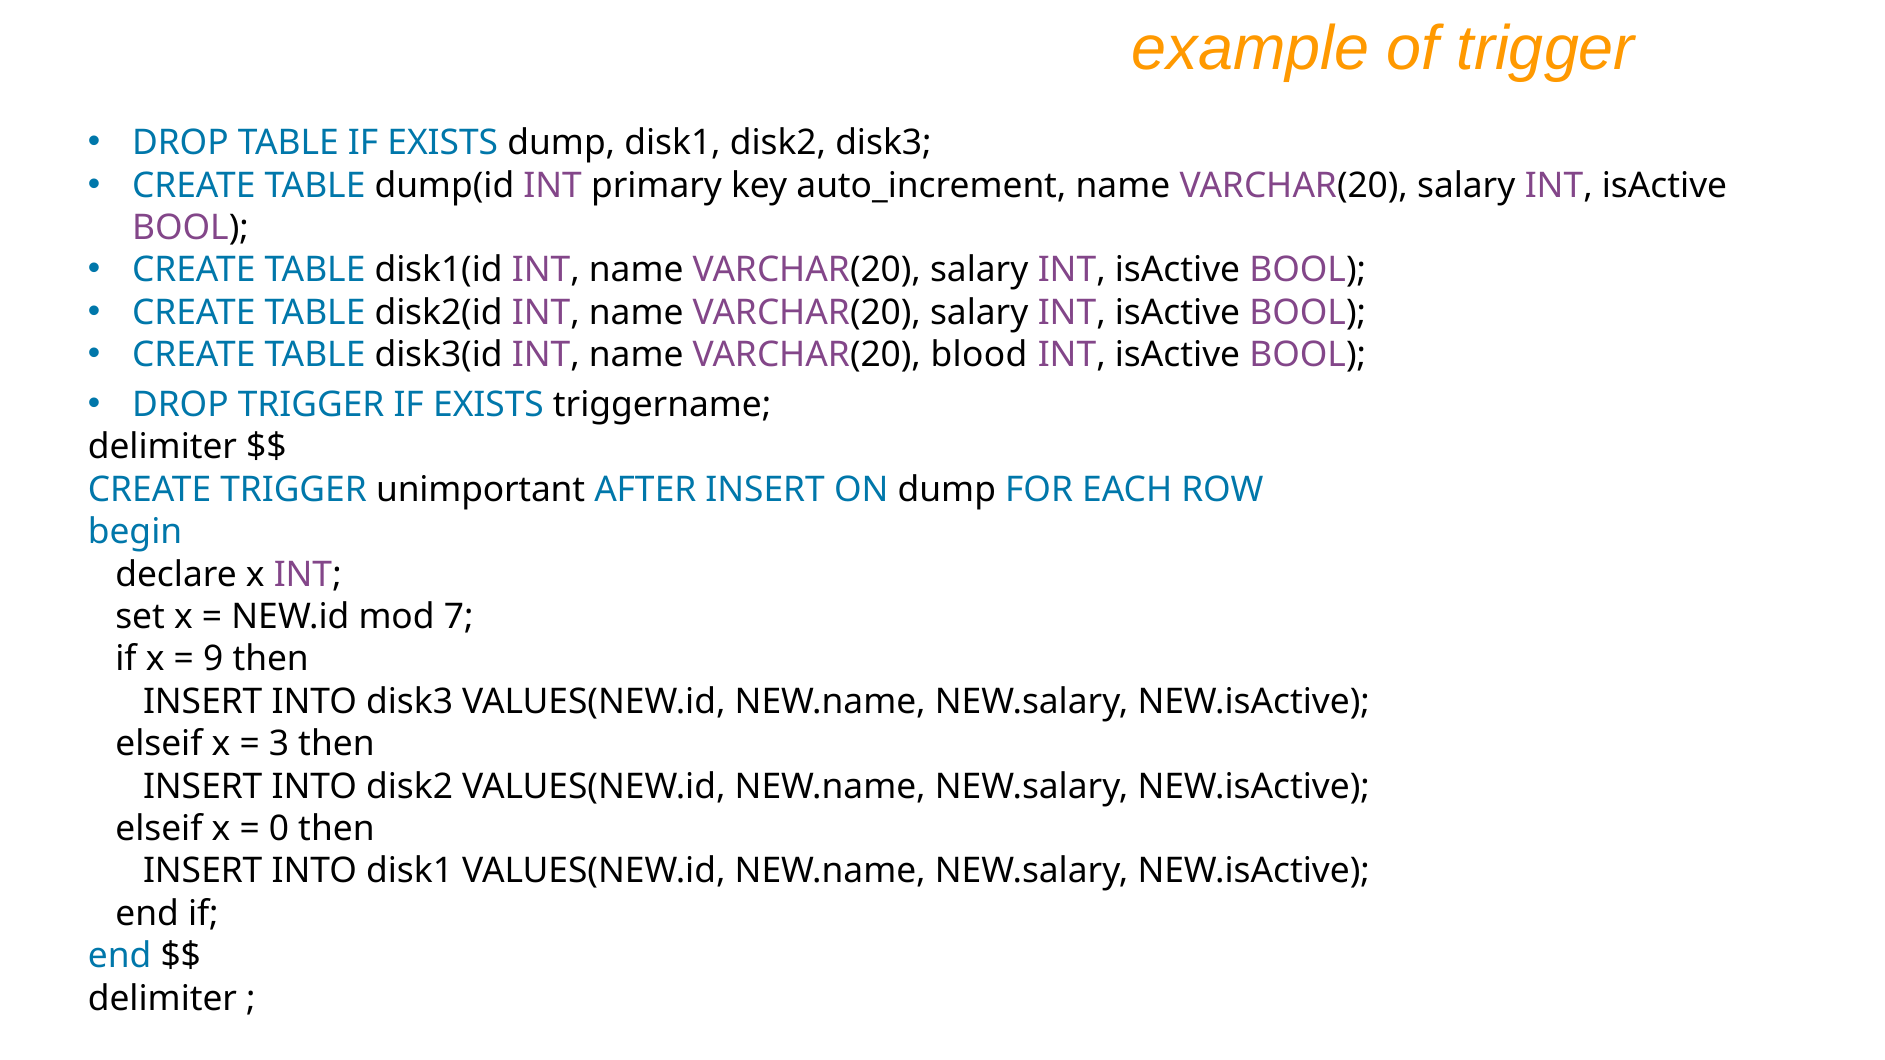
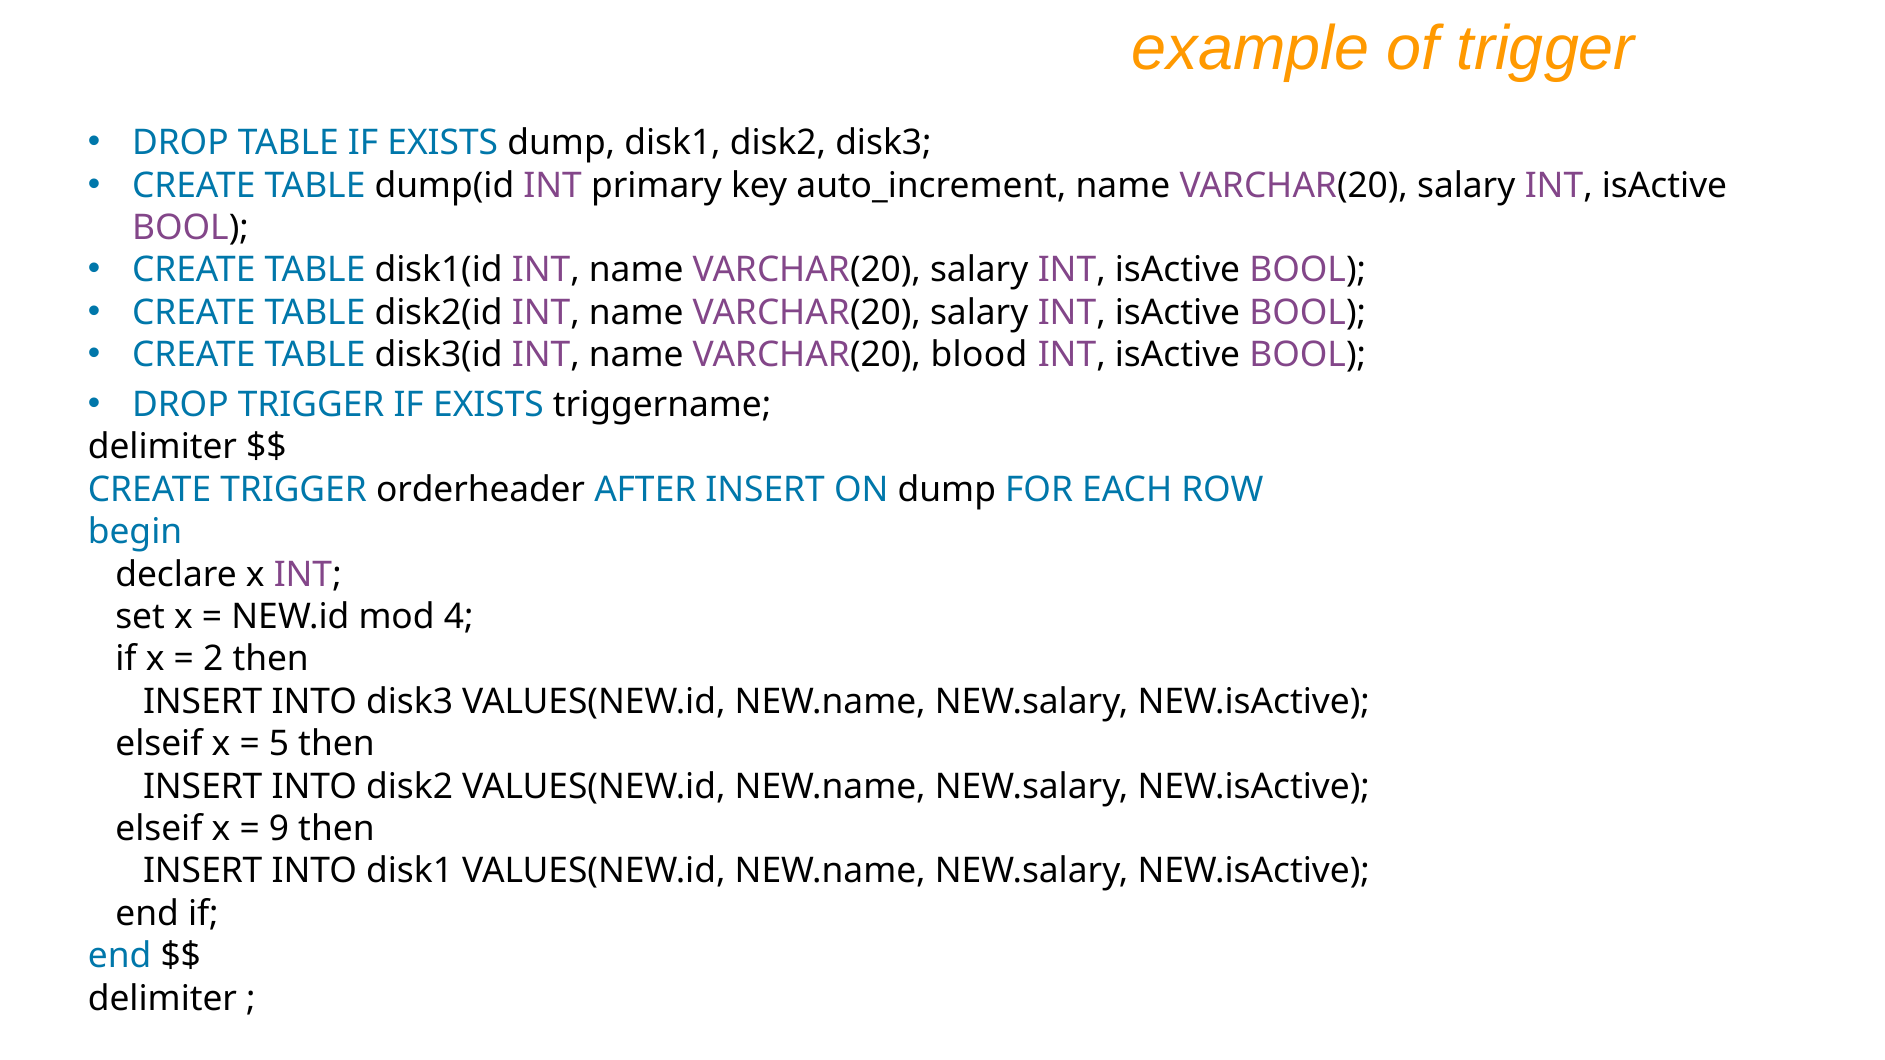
unimportant: unimportant -> orderheader (481, 490)
7: 7 -> 4 (459, 617)
9: 9 -> 2 (213, 660)
3: 3 -> 5 (279, 744)
0: 0 -> 9 (279, 829)
